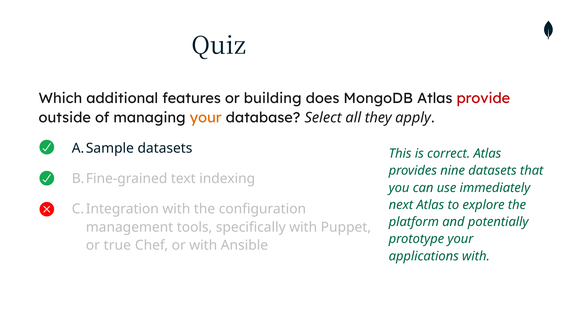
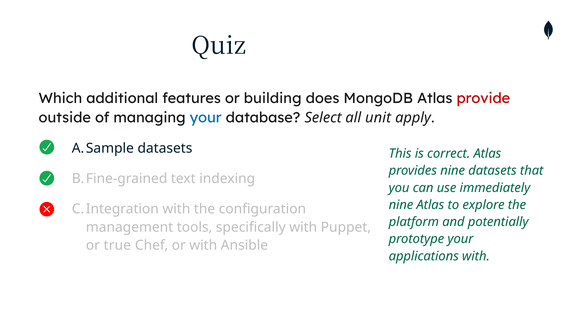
your colour: orange -> blue (206, 118)
they: they -> unit (378, 118)
next: next -> nine (401, 205)
